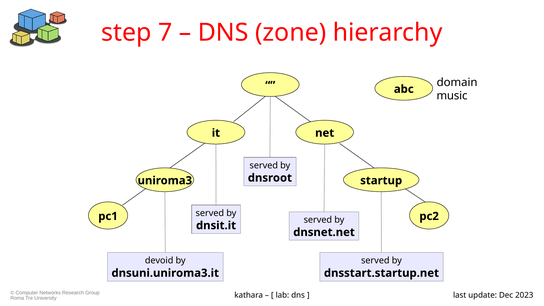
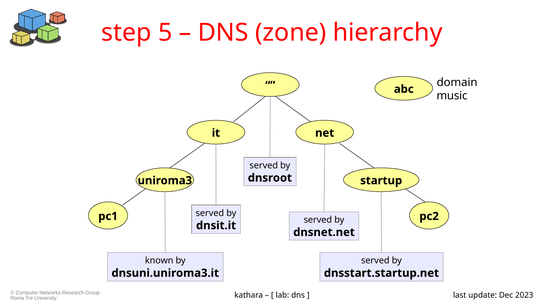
7: 7 -> 5 (165, 32)
devoid: devoid -> known (159, 261)
